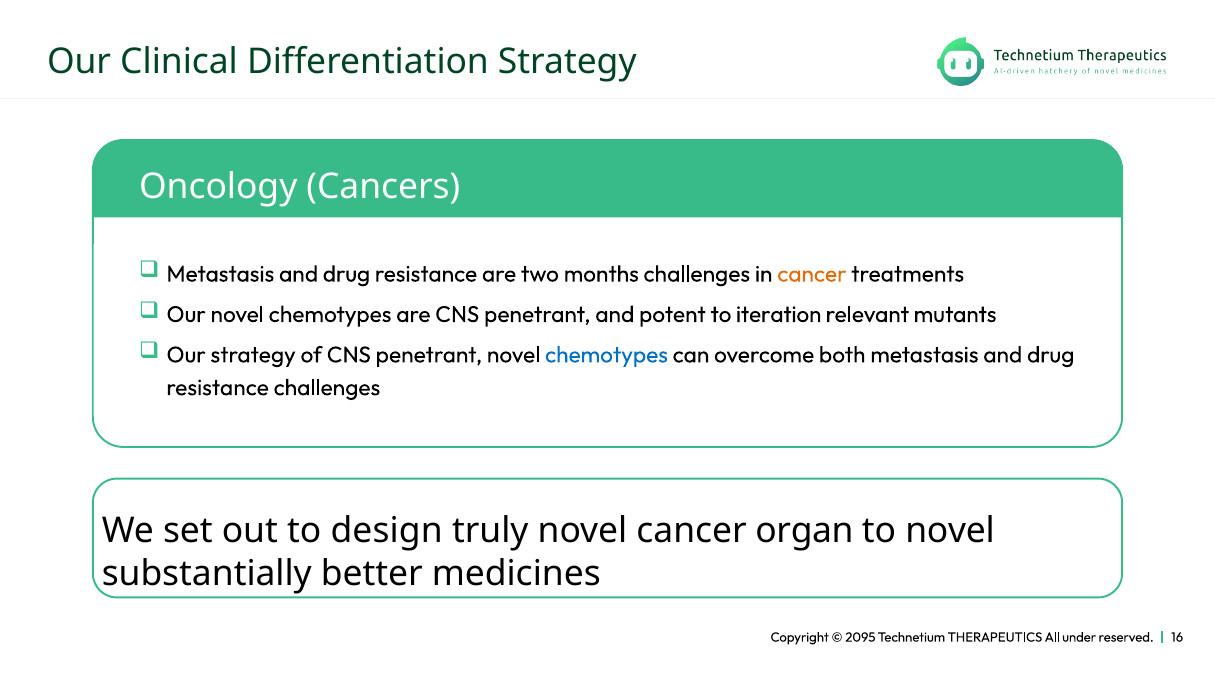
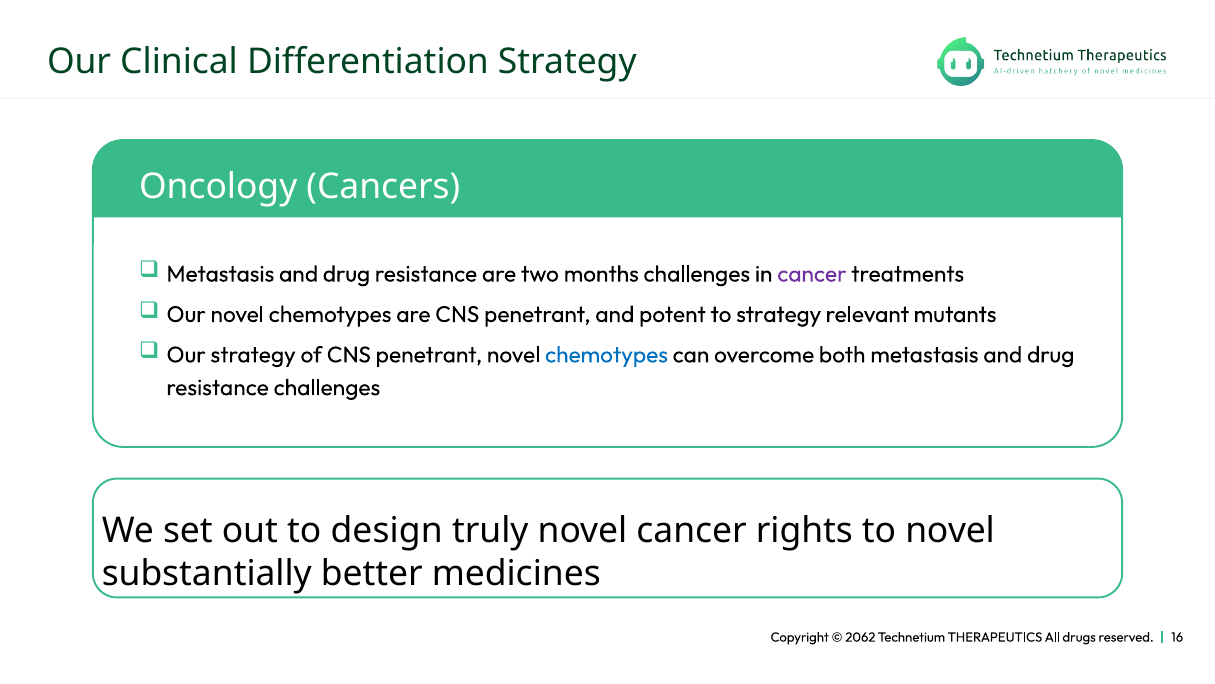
cancer colour: orange -> purple (812, 274)
to iteration: iteration -> strategy (779, 314)
organ: organ -> rights (804, 531)
2095: 2095 -> 2062 (860, 637)
under: under -> drugs (1079, 637)
